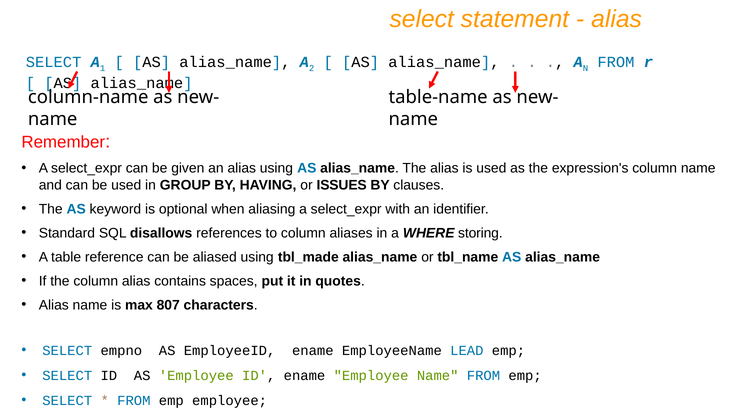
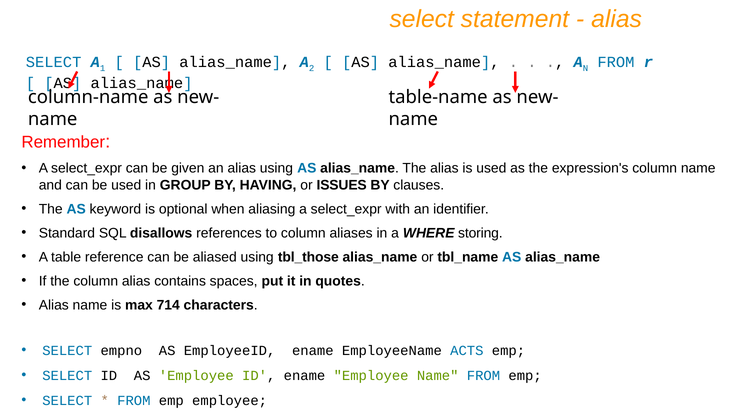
tbl_made: tbl_made -> tbl_those (308, 257)
807: 807 -> 714 (168, 305)
LEAD: LEAD -> ACTS (467, 351)
